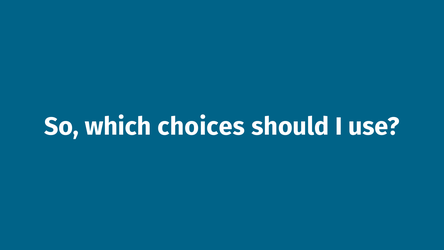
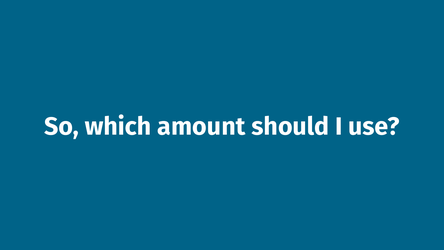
choices: choices -> amount (201, 127)
